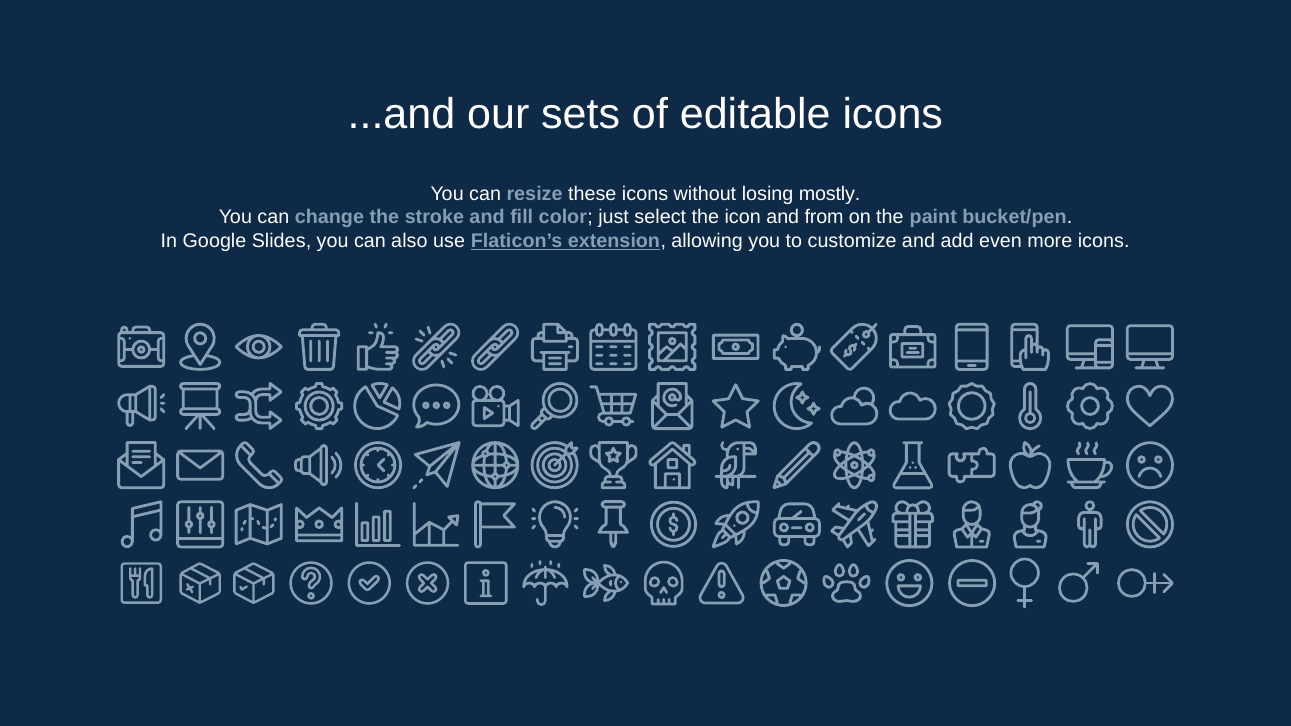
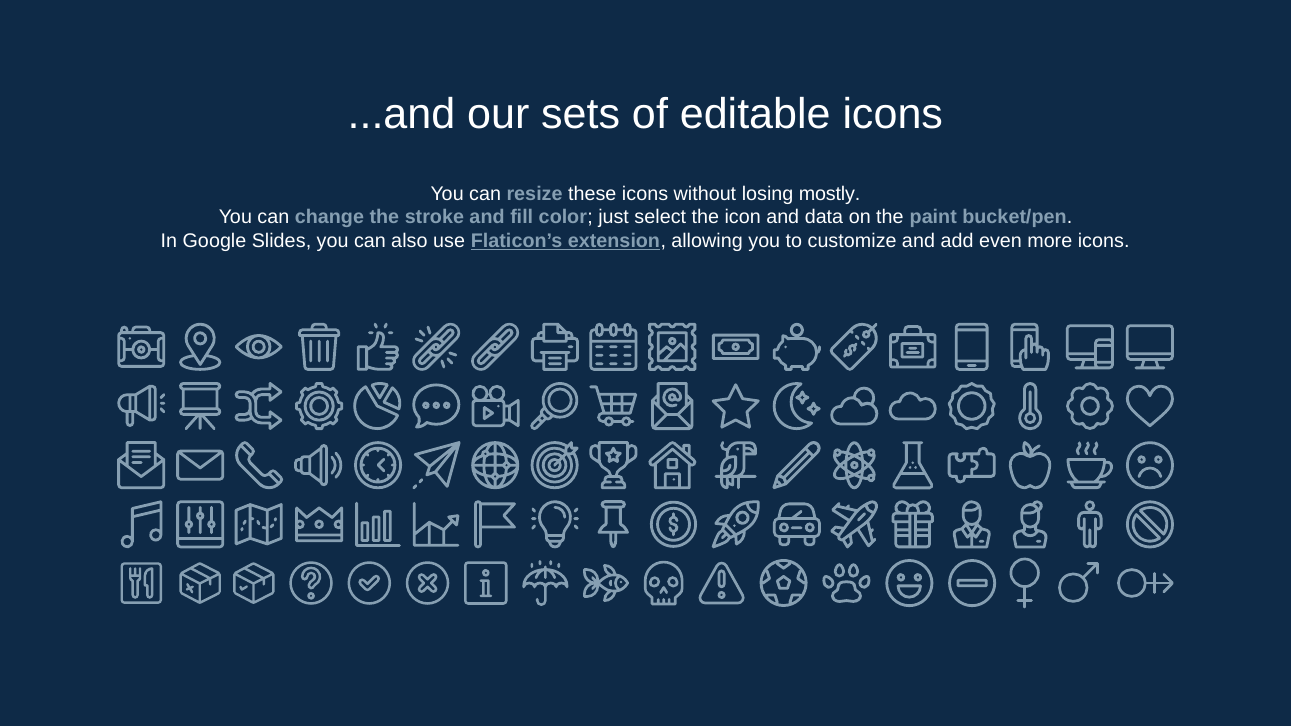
from: from -> data (824, 218)
